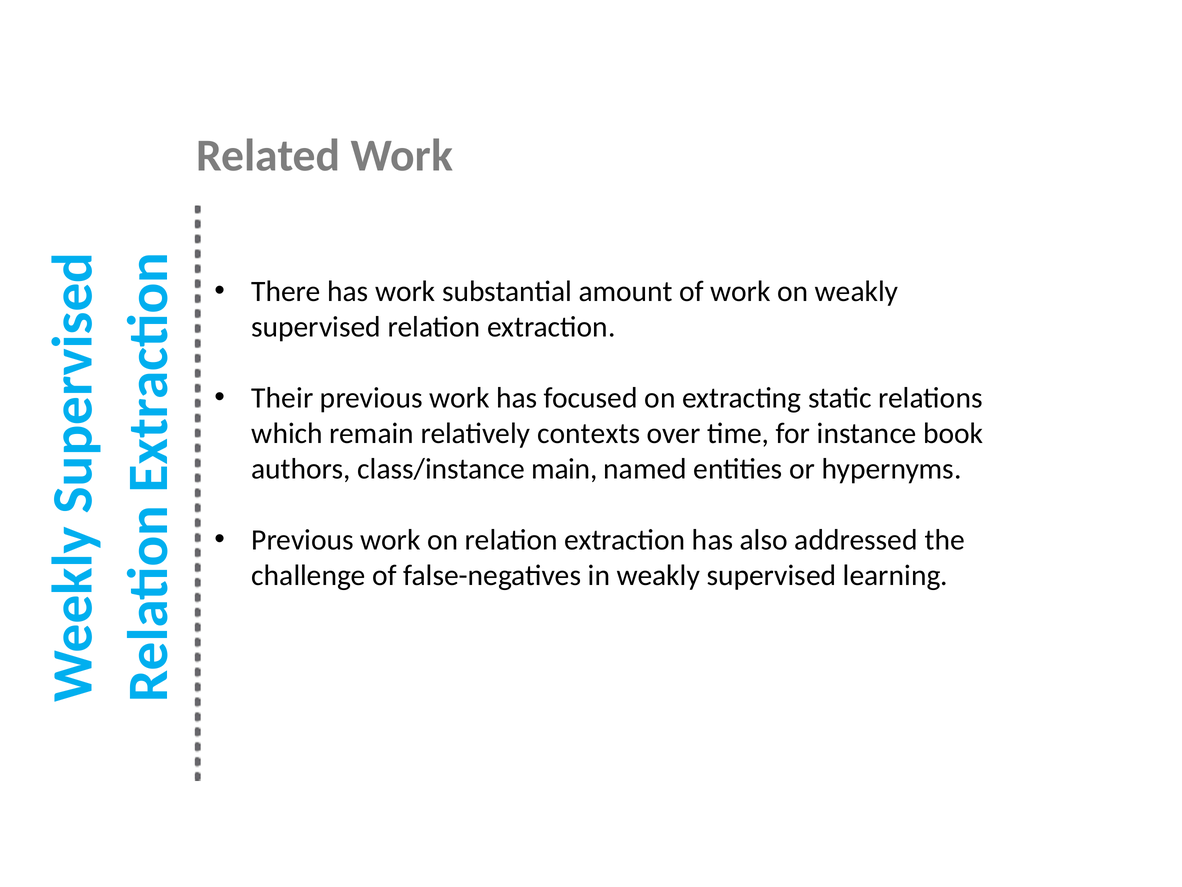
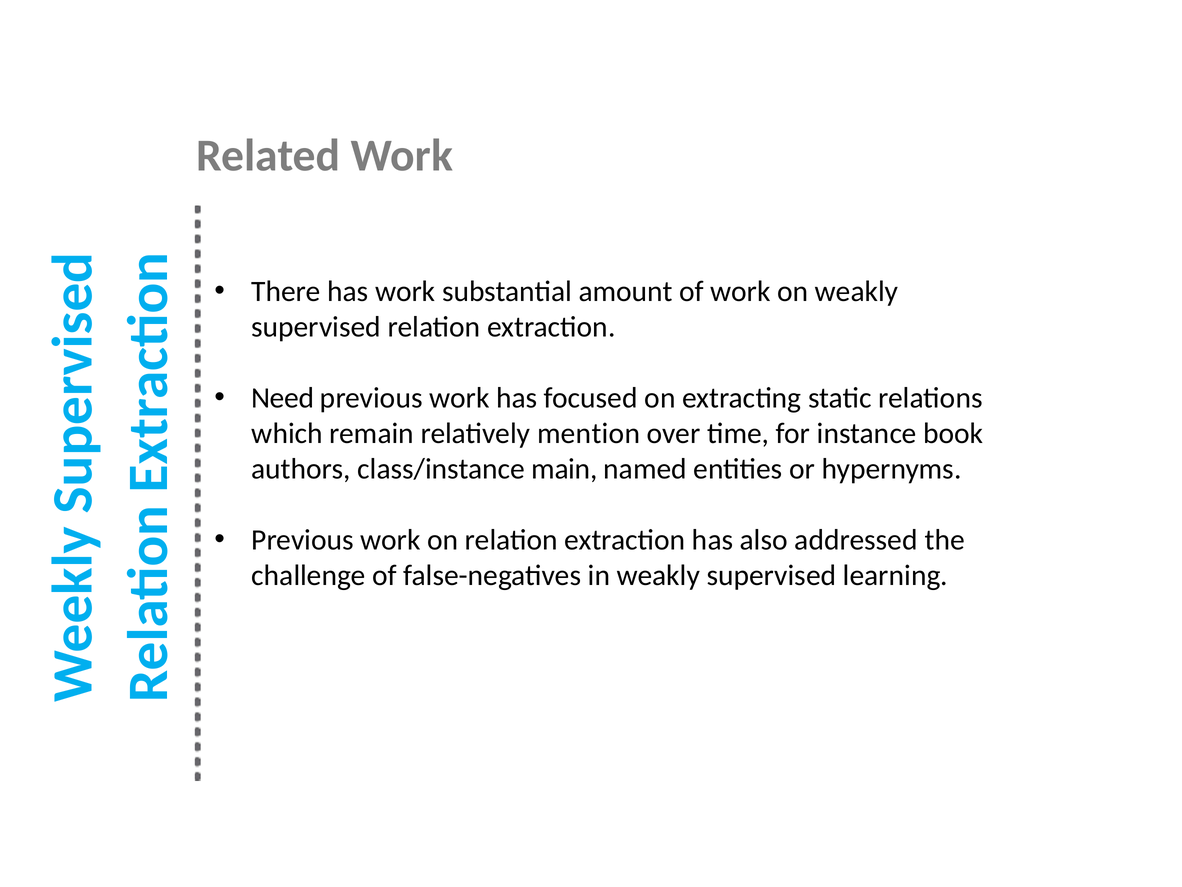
Their: Their -> Need (283, 398)
contexts: contexts -> mention (589, 433)
